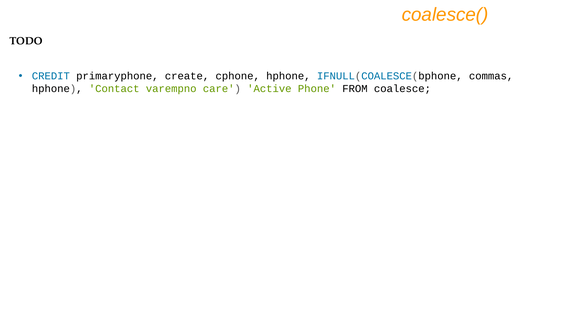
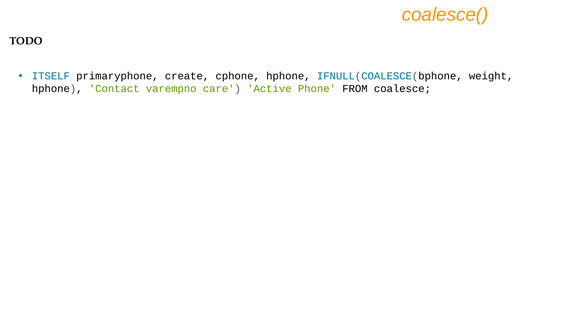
CREDIT: CREDIT -> ITSELF (51, 76)
commas: commas -> weight (491, 76)
